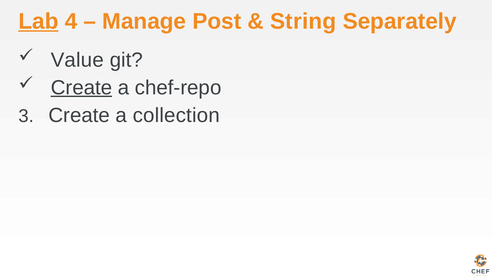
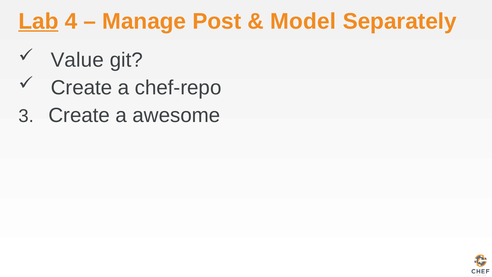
String: String -> Model (303, 21)
Create underline: present -> none (81, 88)
collection: collection -> awesome (176, 115)
